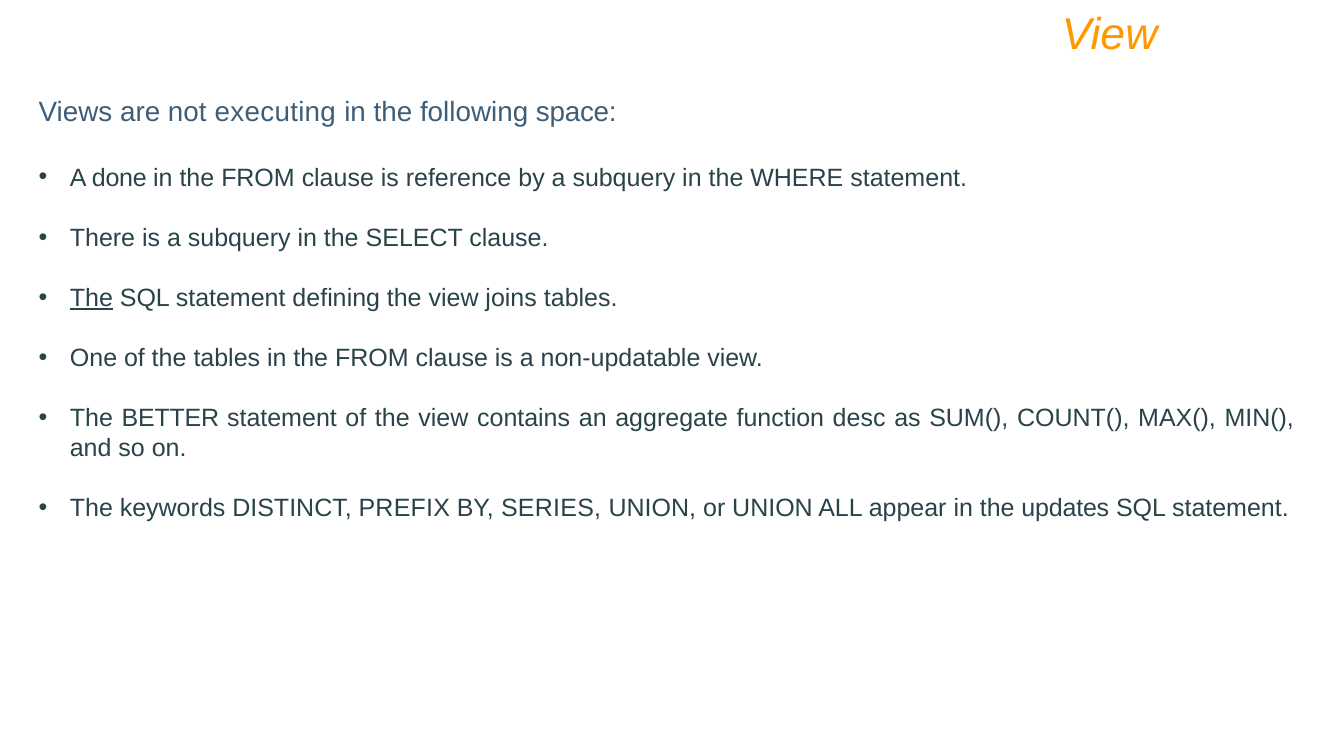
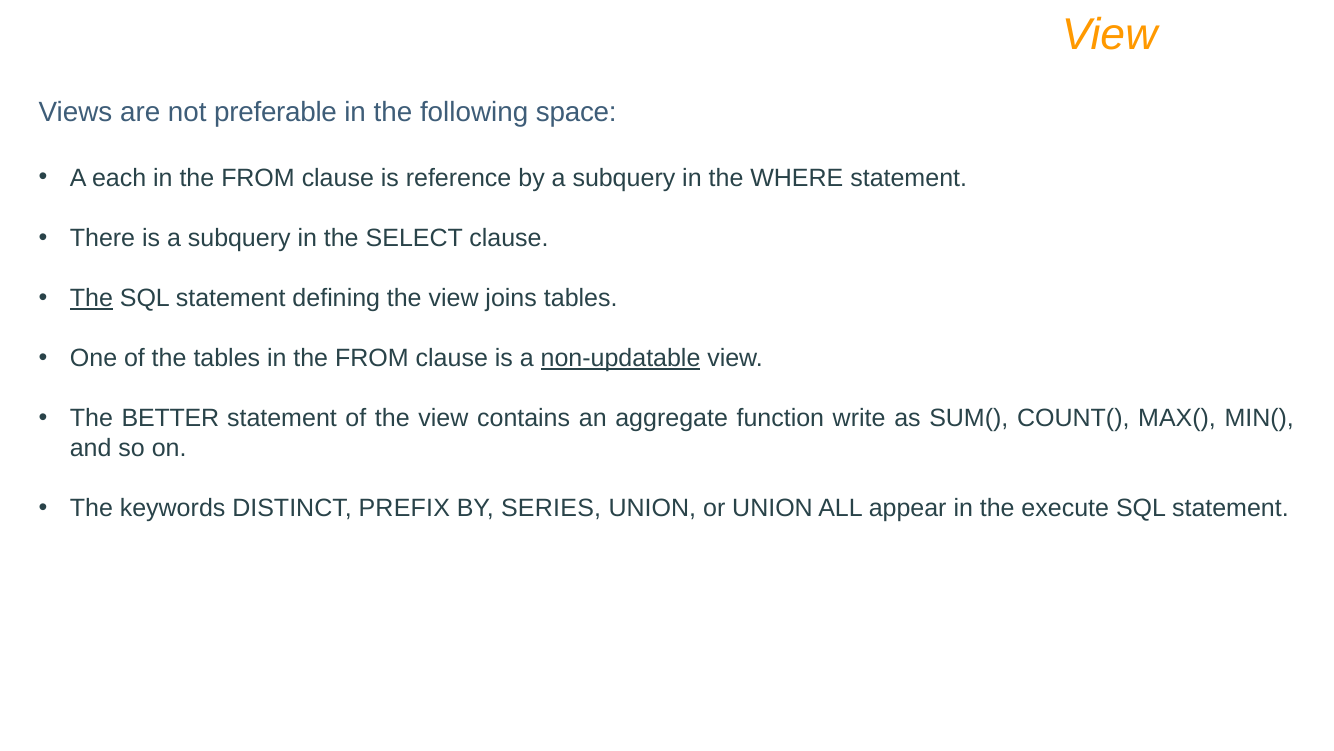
executing: executing -> preferable (276, 112)
done: done -> each (119, 178)
non-updatable underline: none -> present (621, 358)
desc: desc -> write (859, 418)
updates: updates -> execute (1065, 508)
